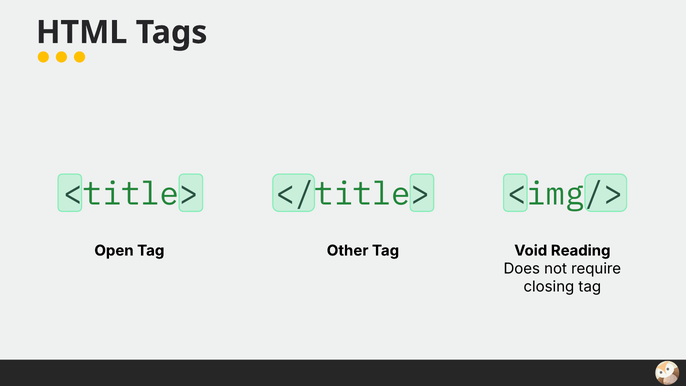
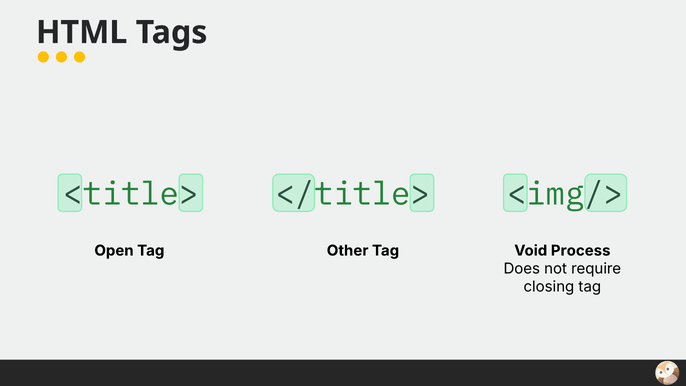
Reading: Reading -> Process (581, 251)
